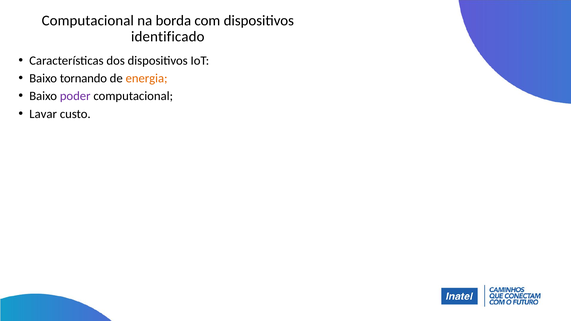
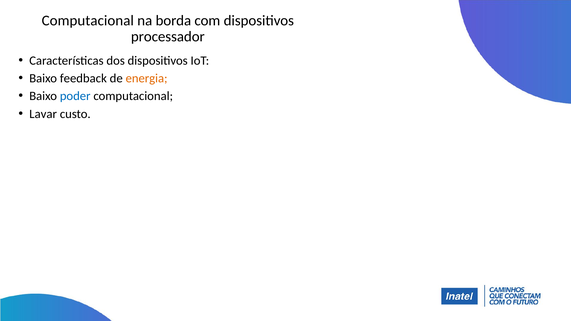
identificado: identificado -> processador (168, 37)
tornando: tornando -> feedback (83, 78)
poder colour: purple -> blue (75, 96)
